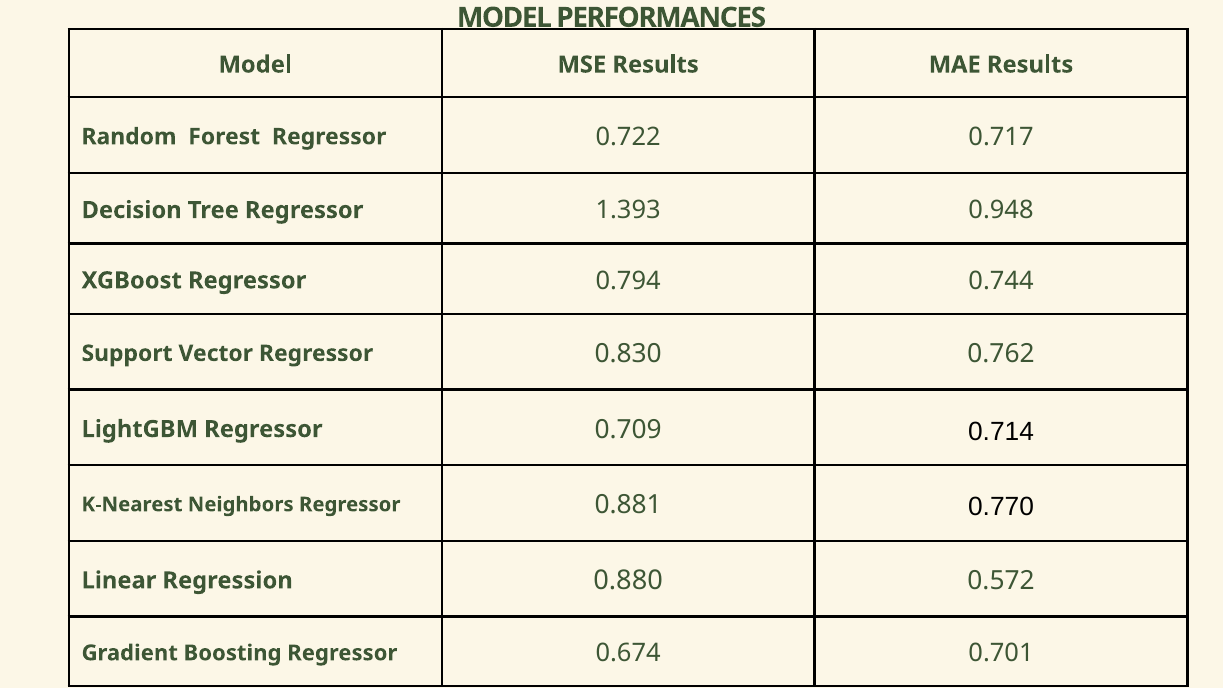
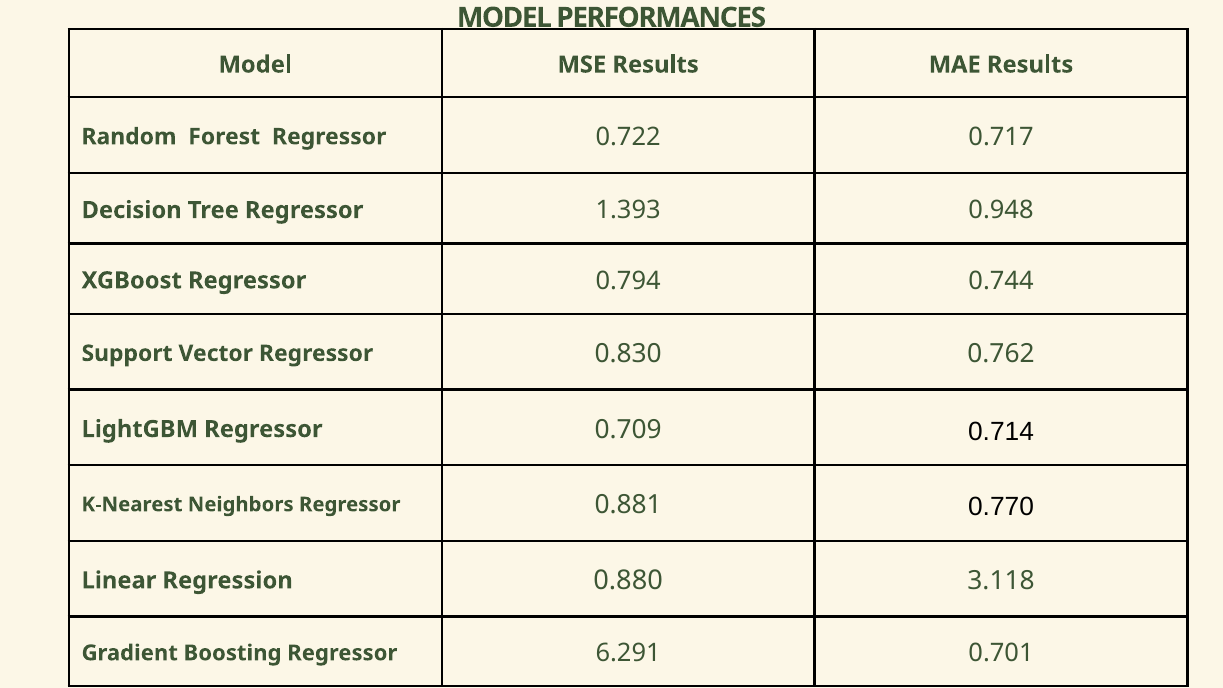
0.572: 0.572 -> 3.118 (1001, 581)
0.674: 0.674 -> 6.291 (628, 653)
